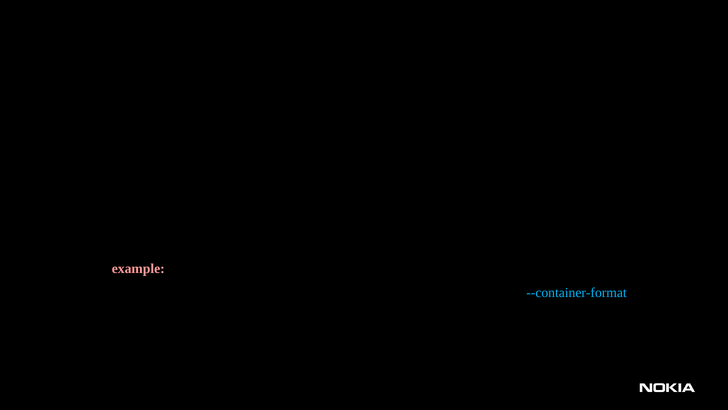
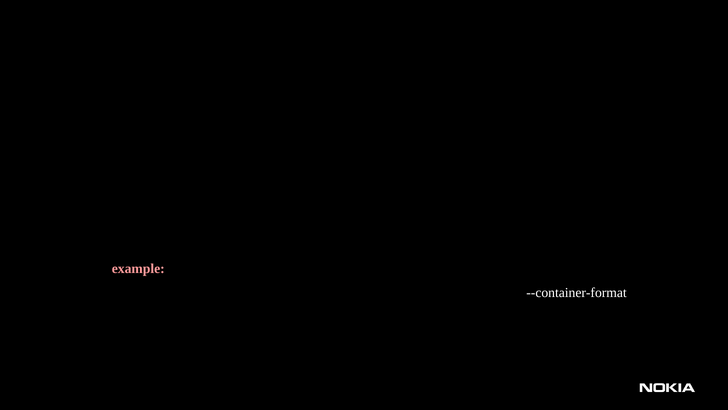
--container-format colour: light blue -> white (577, 292)
